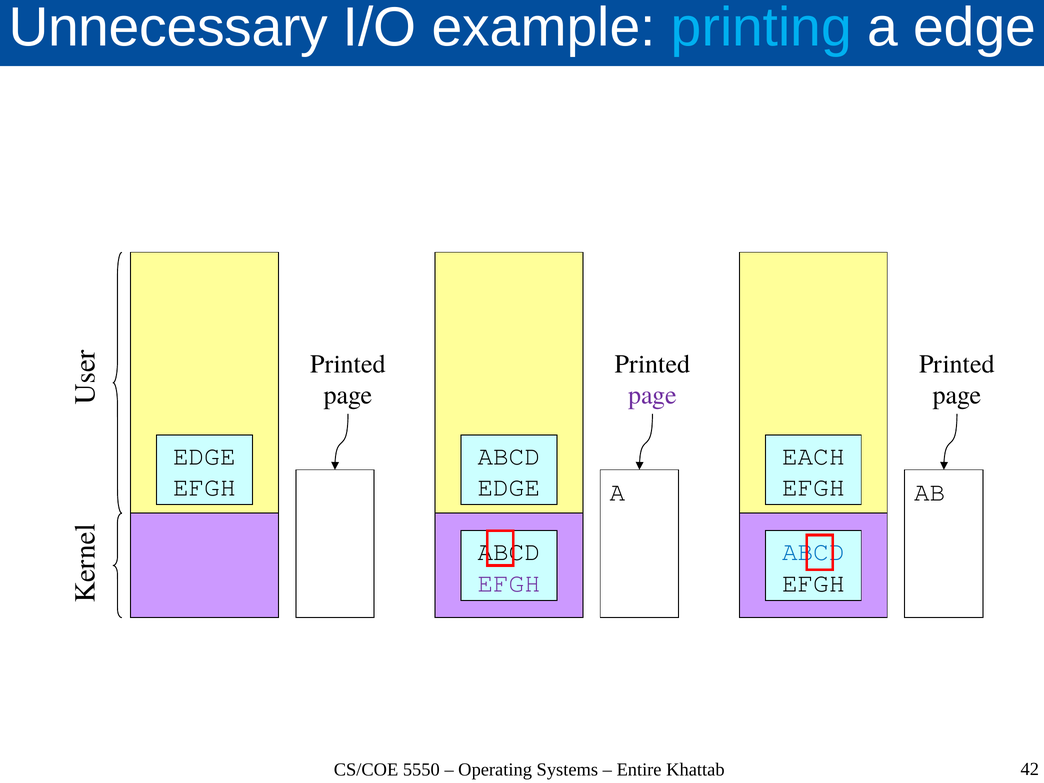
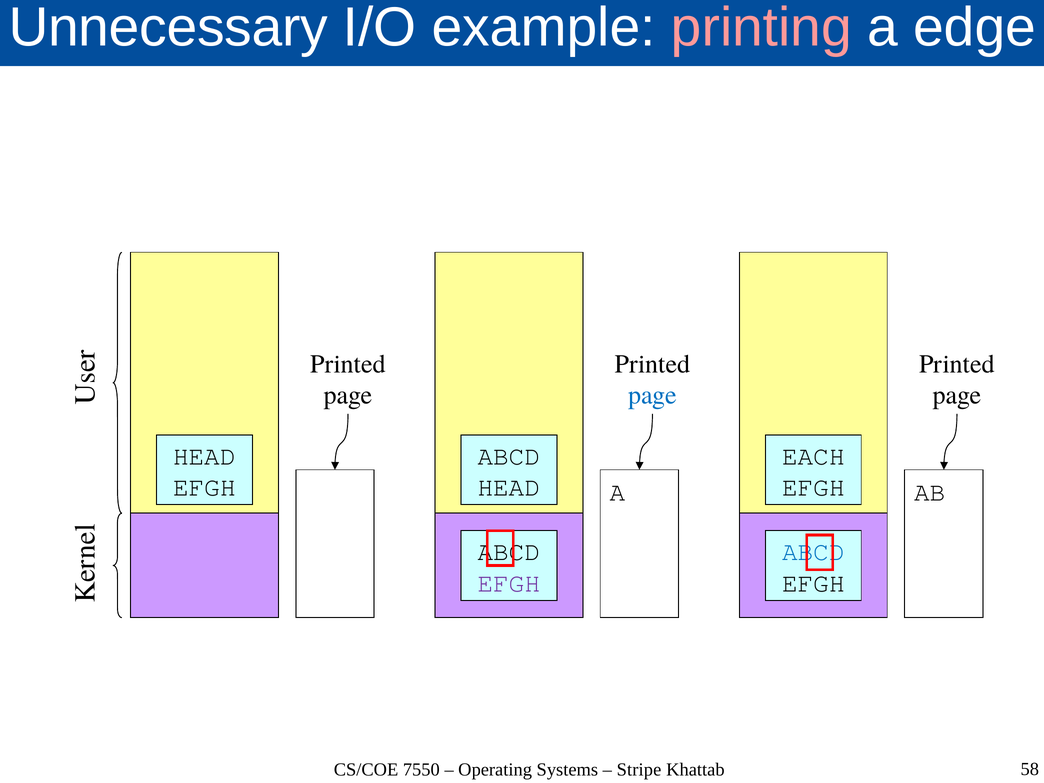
printing colour: light blue -> pink (761, 27)
page colour: purple -> blue (653, 395)
EDGE: EDGE -> HEAD (204, 456)
EDGE: EDGE -> HEAD (509, 487)
5550: 5550 -> 7550 (421, 770)
Entire: Entire -> Stripe (639, 770)
42: 42 -> 58 (1030, 769)
